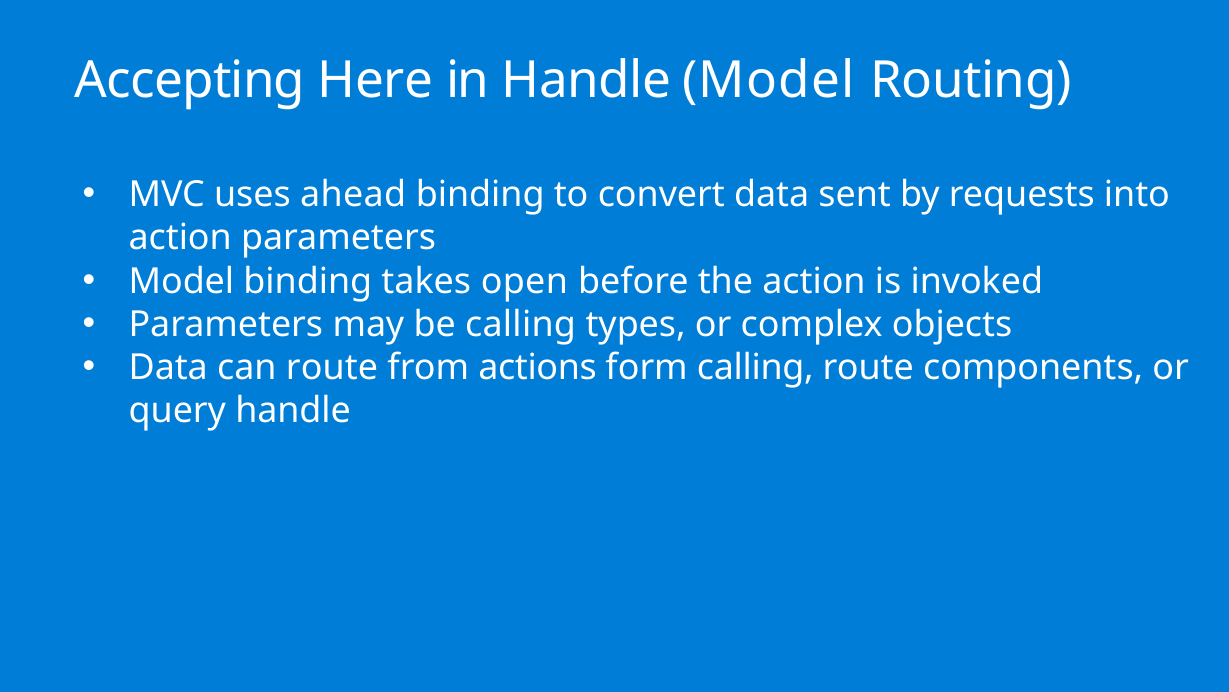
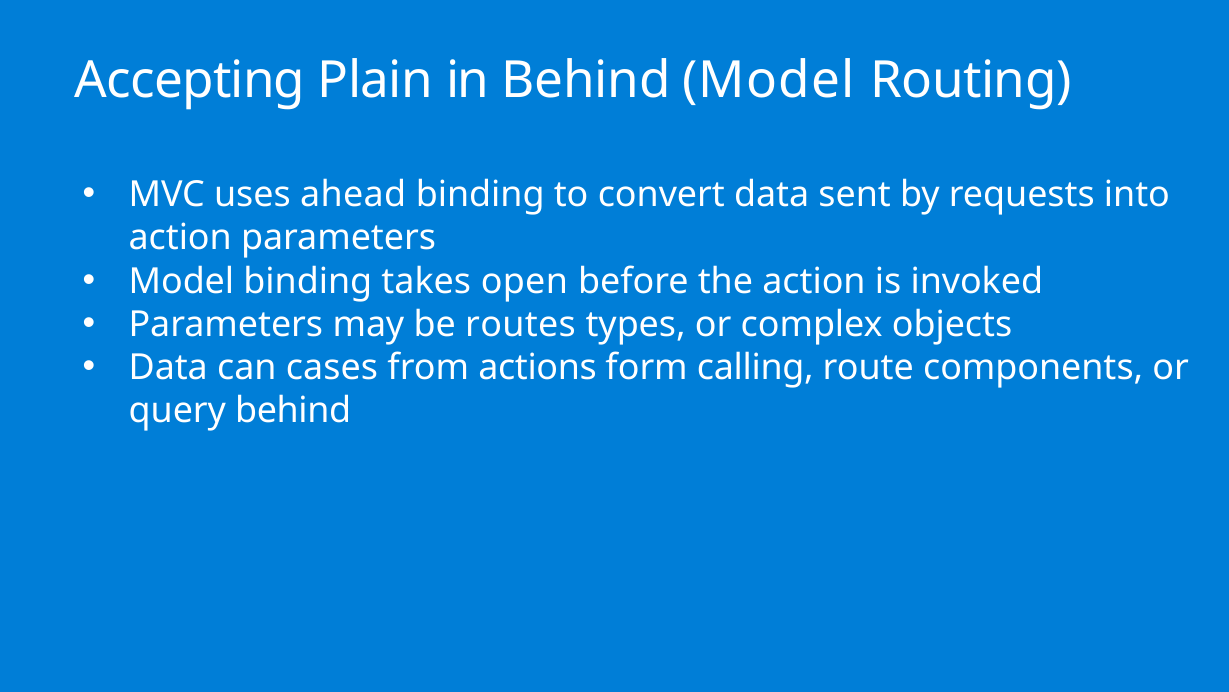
Here: Here -> Plain (375, 80)
in Handle: Handle -> Behind (586, 80)
be calling: calling -> routes (520, 324)
can route: route -> cases (332, 367)
query handle: handle -> behind (293, 410)
